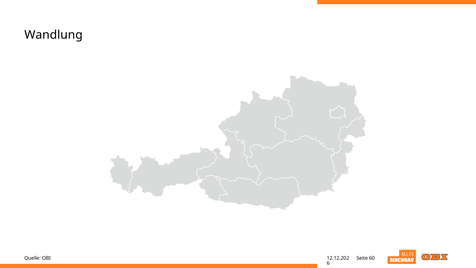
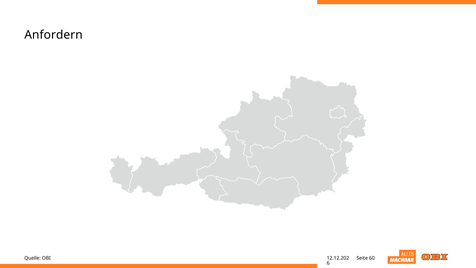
Wandlung: Wandlung -> Anfordern (54, 35)
